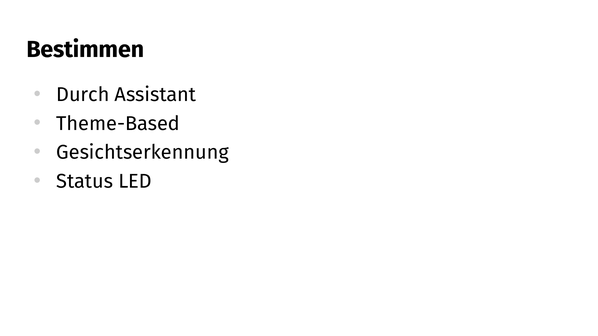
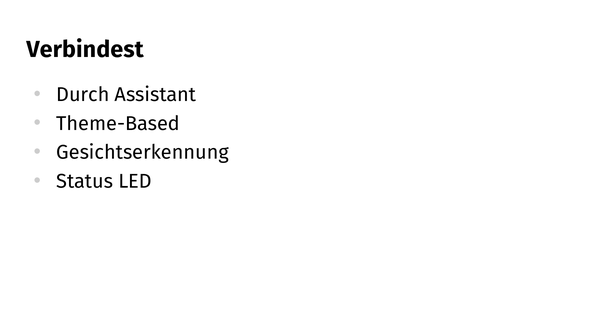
Bestimmen: Bestimmen -> Verbindest (85, 49)
